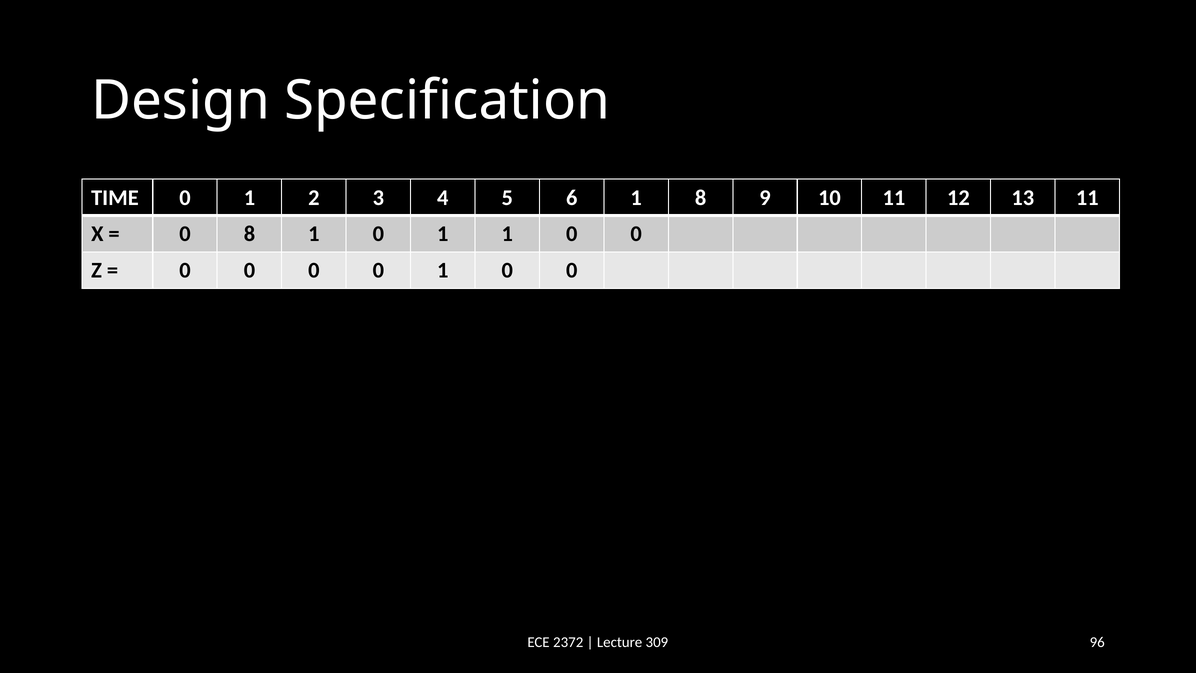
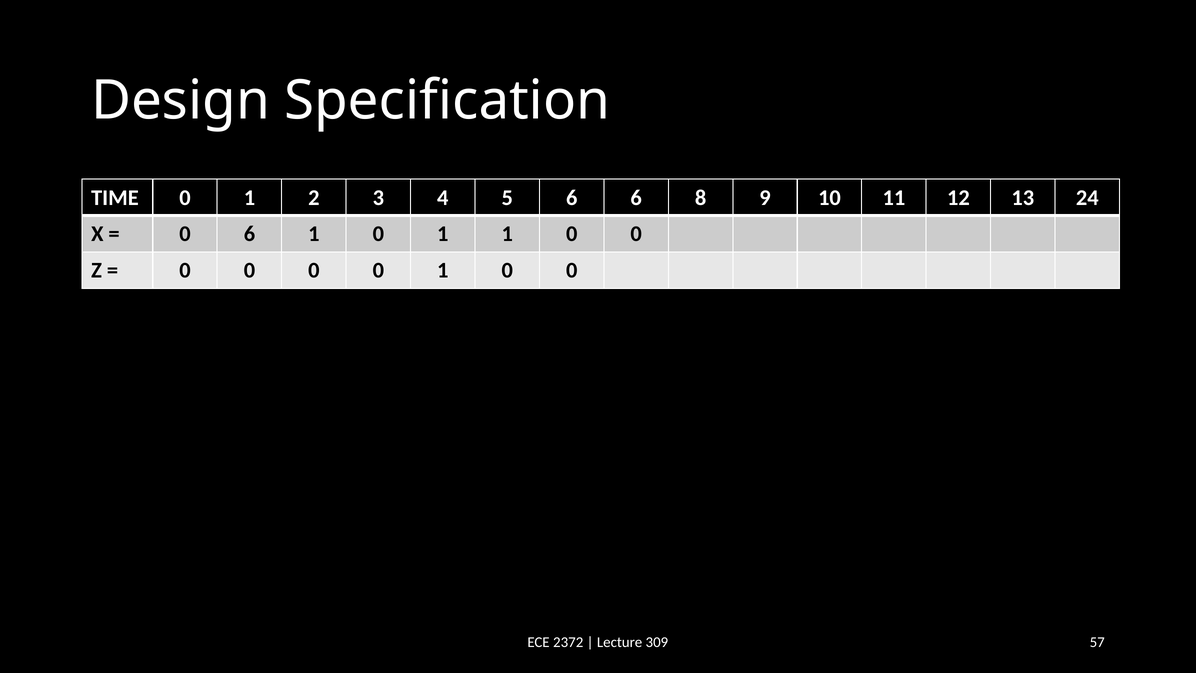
6 1: 1 -> 6 (636, 198)
13 11: 11 -> 24 (1087, 198)
0 8: 8 -> 6 (249, 234)
96: 96 -> 57 (1097, 642)
